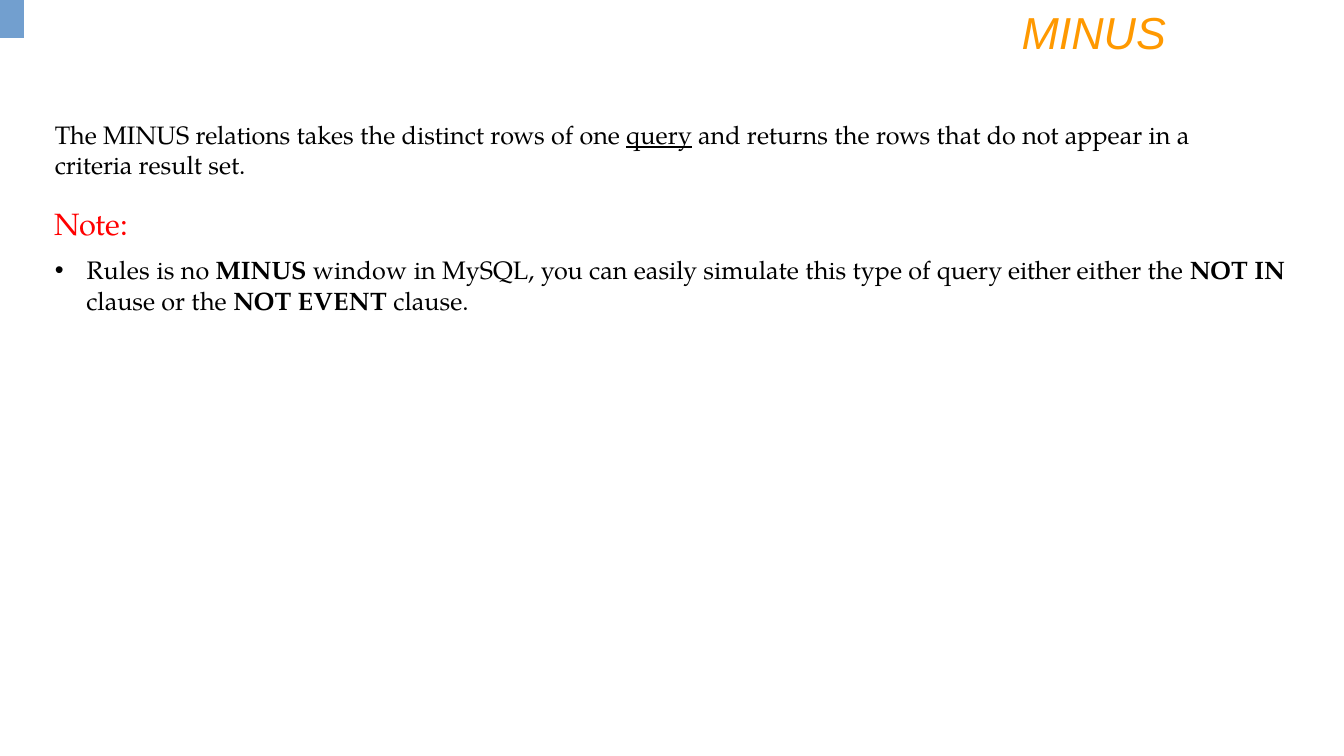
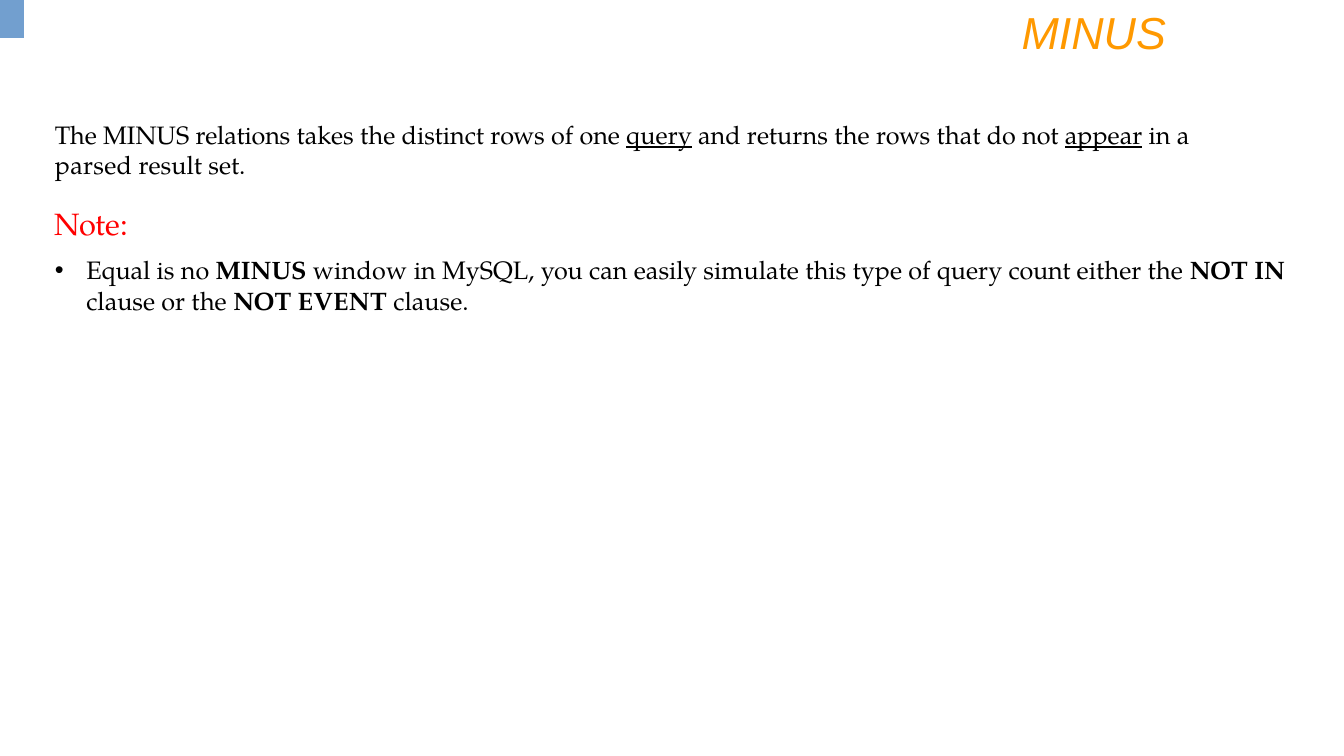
appear underline: none -> present (1104, 136)
criteria: criteria -> parsed (94, 166)
Rules: Rules -> Equal (118, 272)
query either: either -> count (1040, 272)
